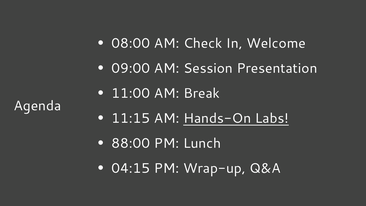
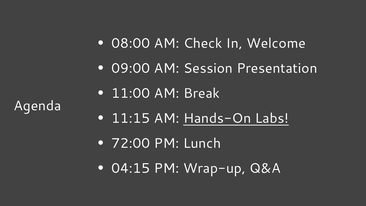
88:00: 88:00 -> 72:00 (131, 143)
